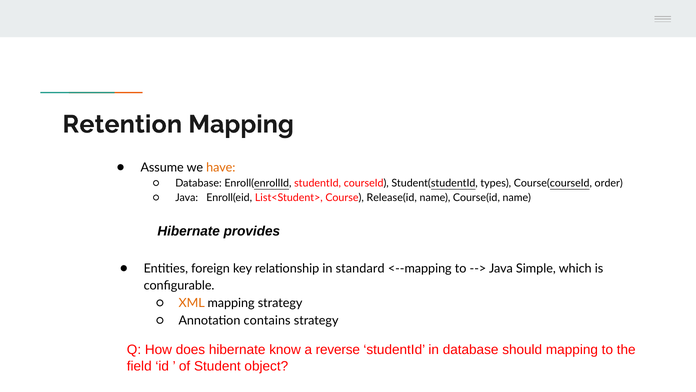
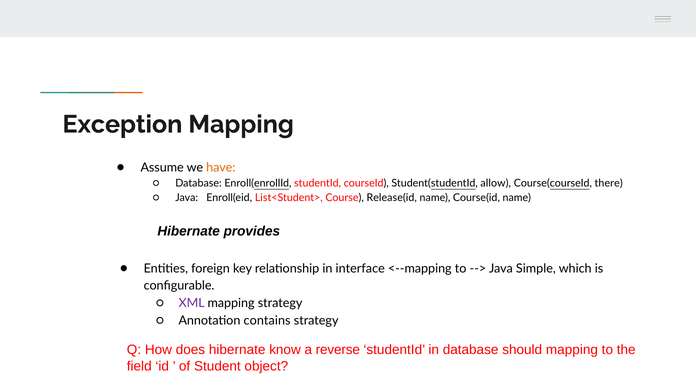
Retention: Retention -> Exception (122, 124)
types: types -> allow (496, 183)
order: order -> there (609, 183)
standard: standard -> interface (360, 268)
XML colour: orange -> purple (192, 303)
